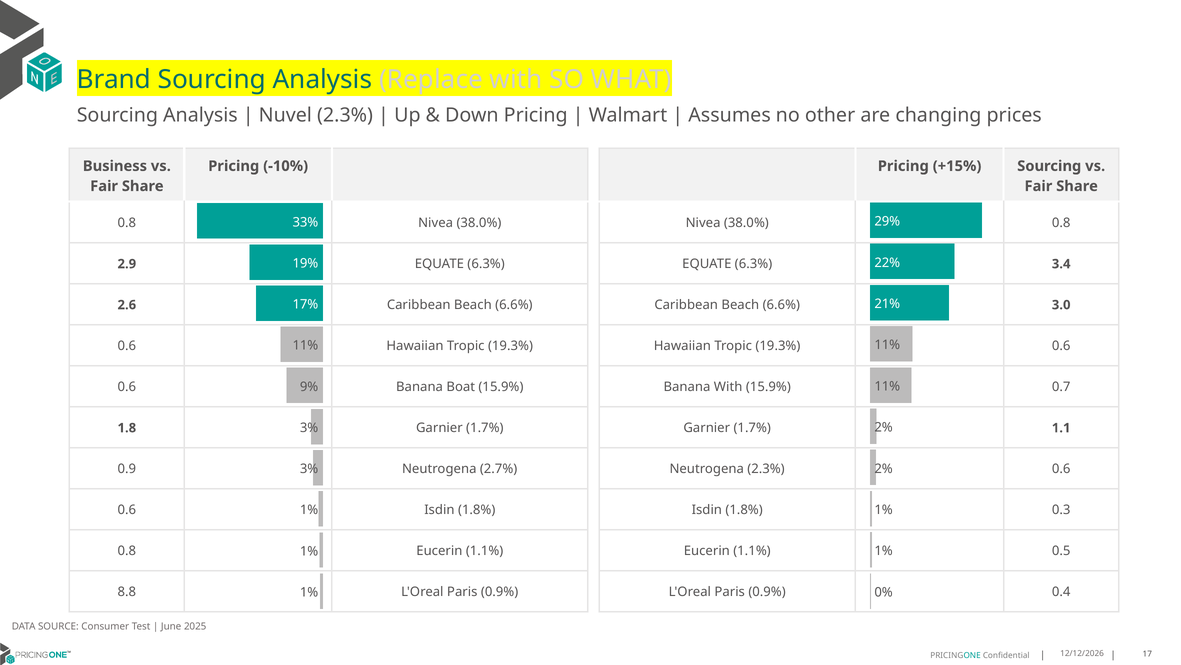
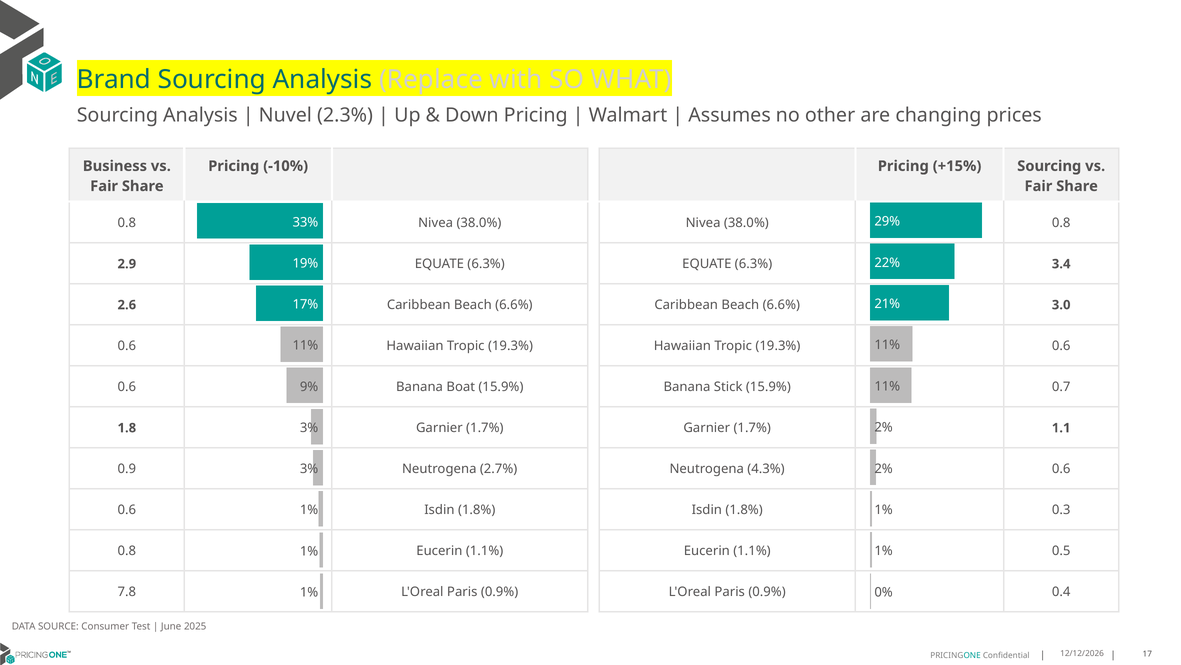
Banana With: With -> Stick (728, 387)
Neutrogena 2.3%: 2.3% -> 4.3% (766, 468)
8.8: 8.8 -> 7.8 (127, 591)
